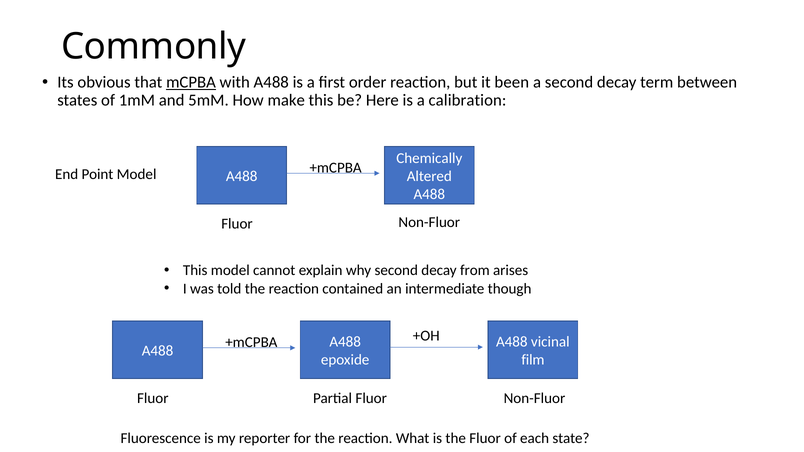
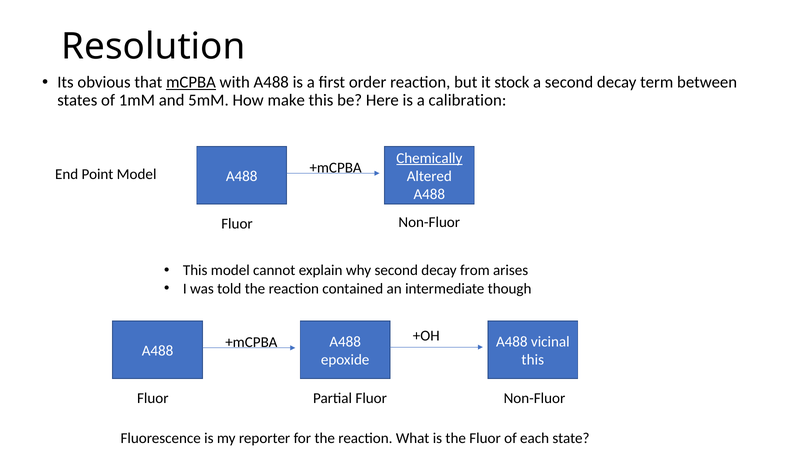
Commonly: Commonly -> Resolution (153, 47)
been: been -> stock (512, 82)
Chemically underline: none -> present (429, 158)
film: film -> this (533, 360)
